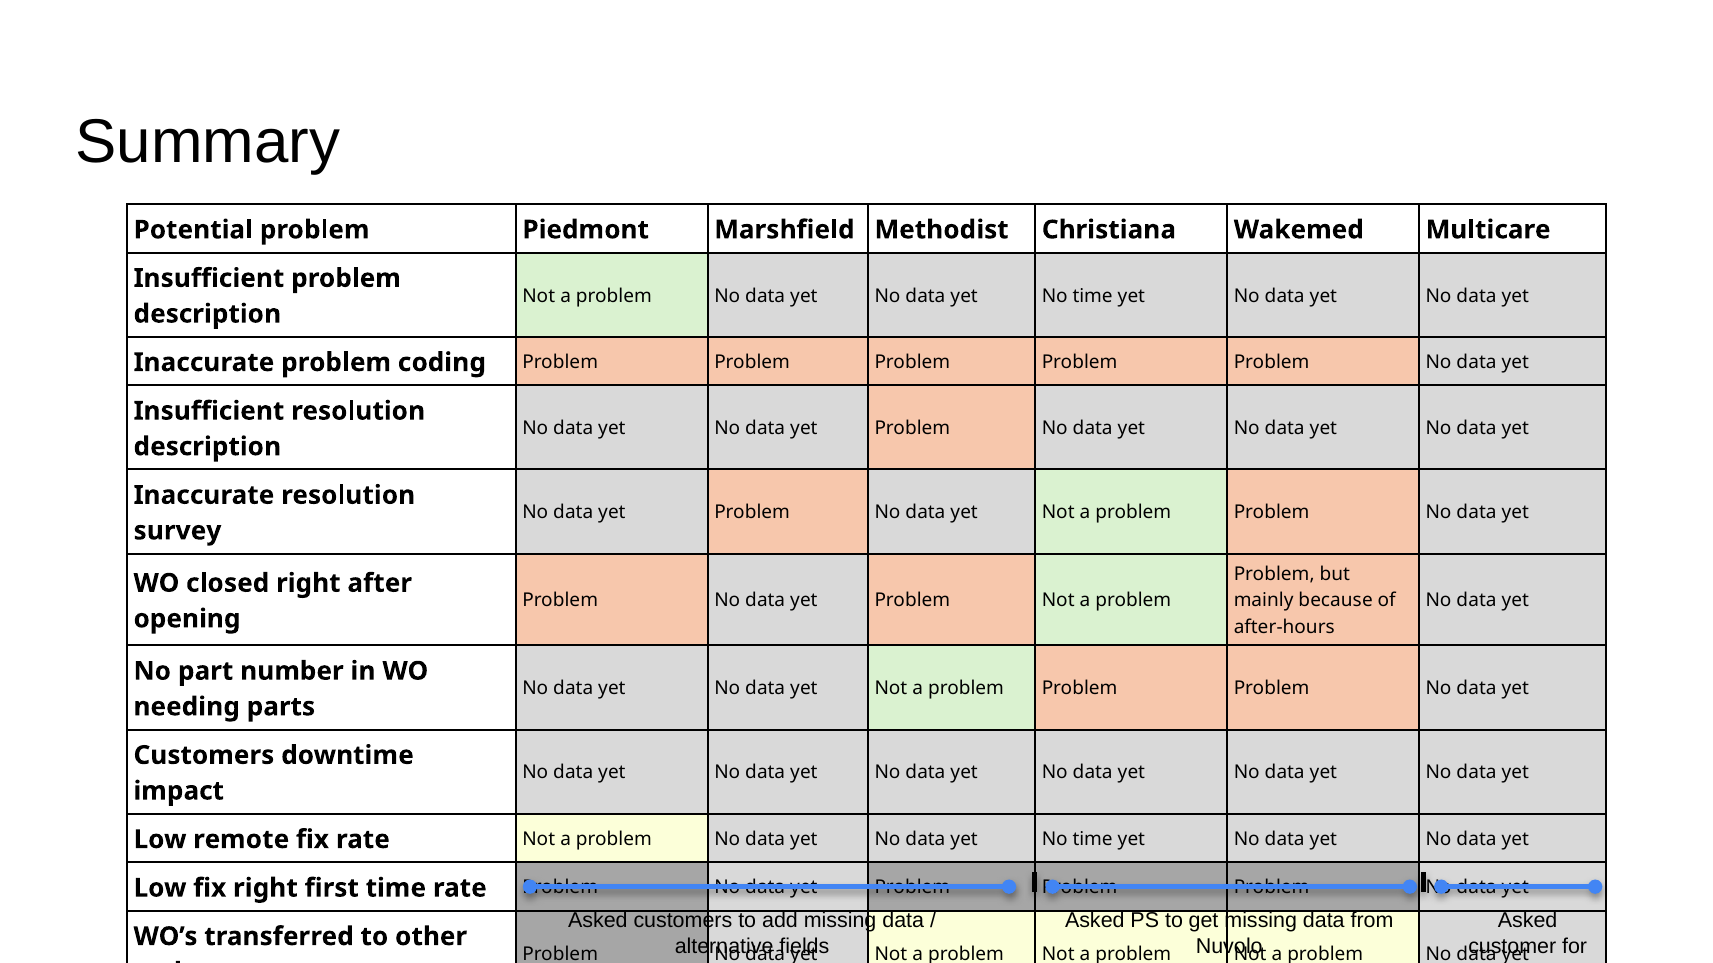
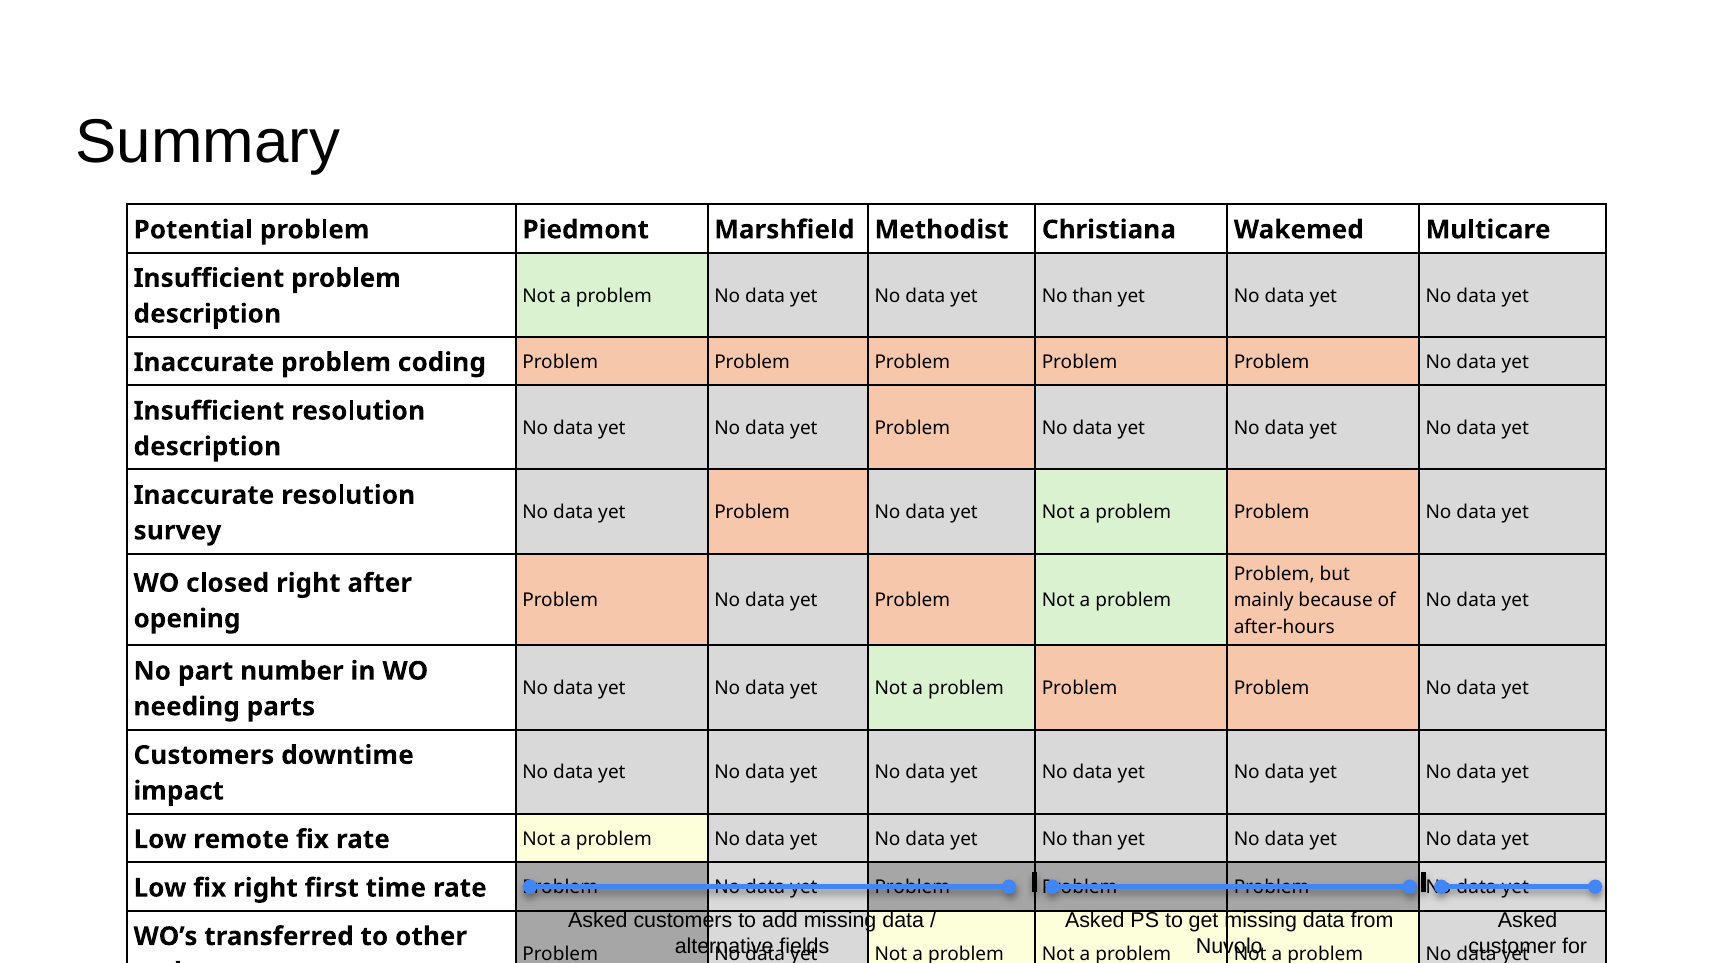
time: time -> than (1093, 296)
time: time -> than (1093, 840)
